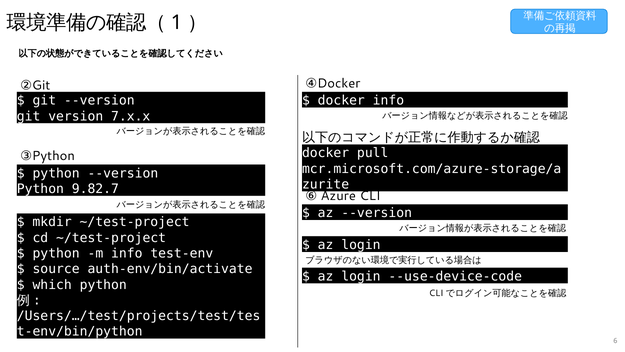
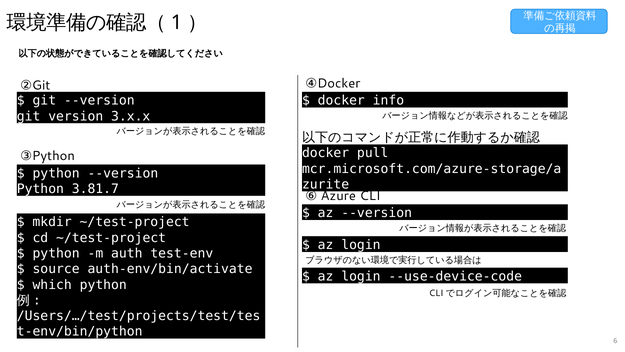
7.x.x: 7.x.x -> 3.x.x (131, 116)
9.82.7: 9.82.7 -> 3.81.7 (95, 189)
m info: info -> auth (127, 253)
